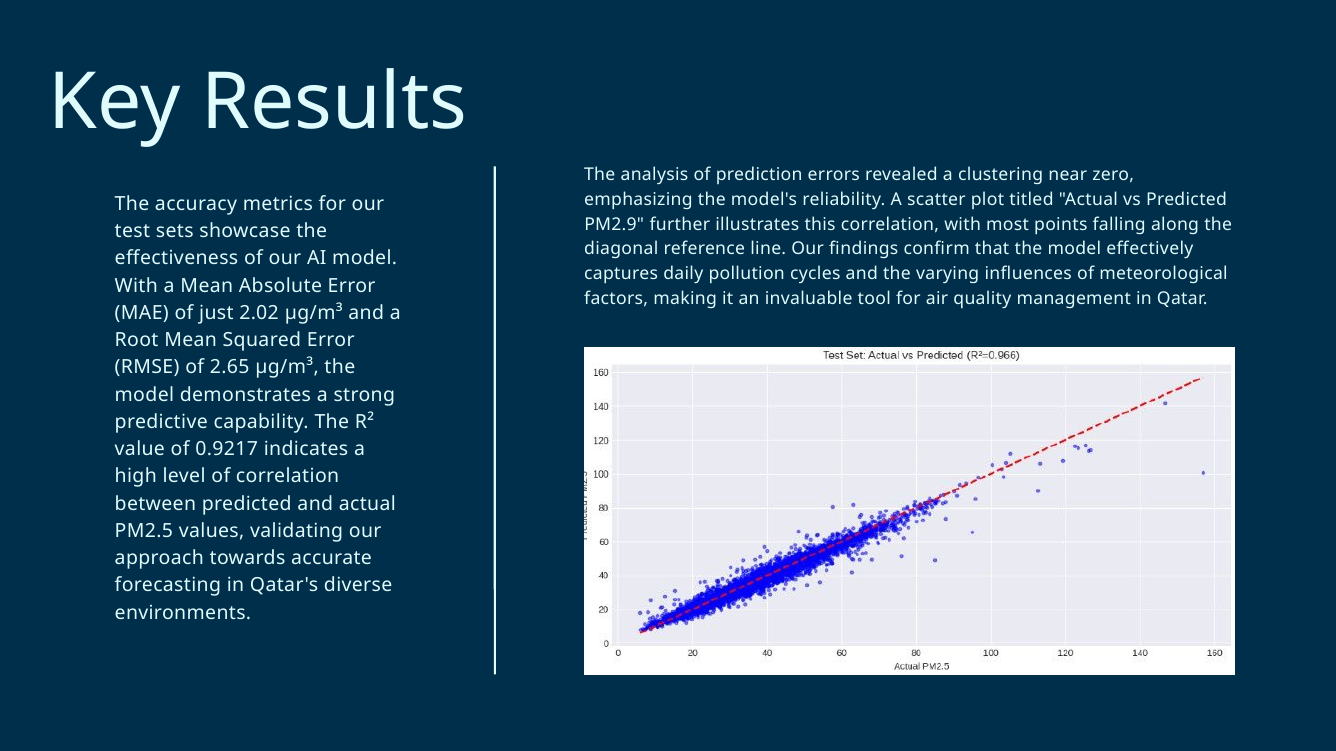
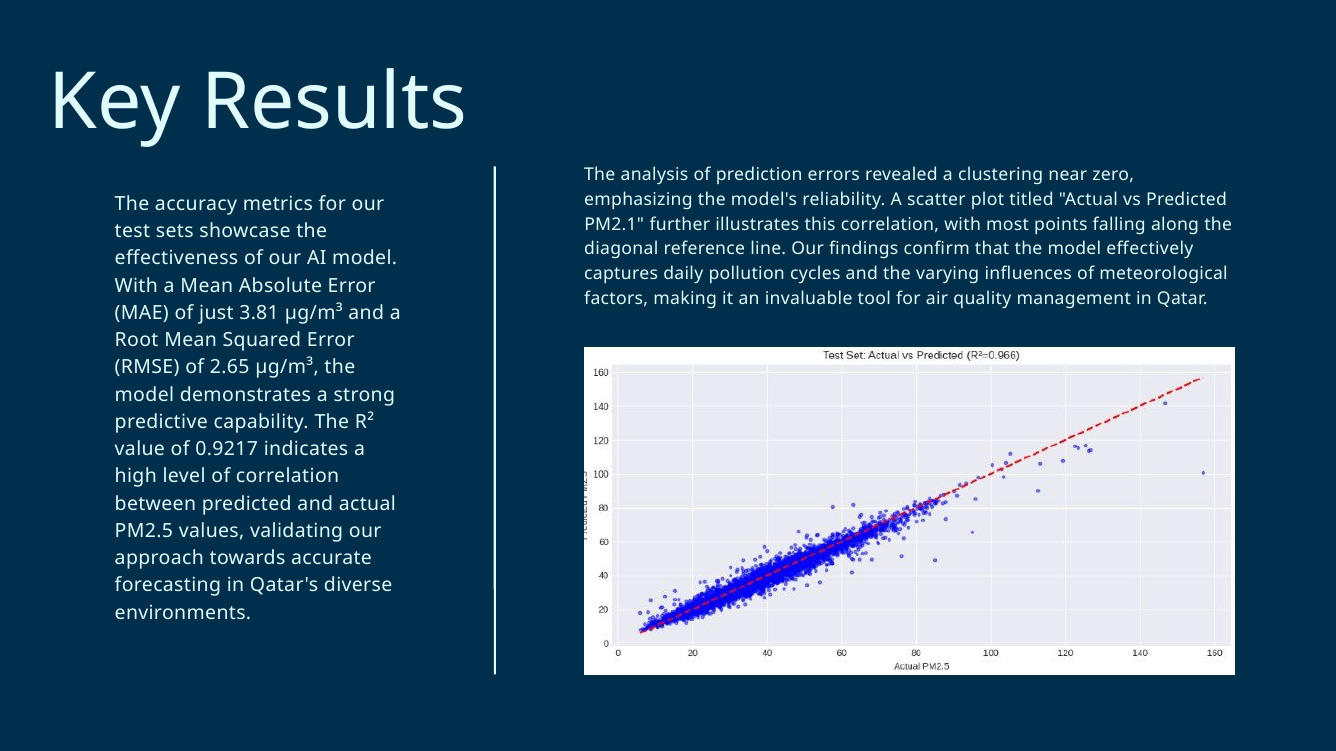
PM2.9: PM2.9 -> PM2.1 (614, 224)
2.02: 2.02 -> 3.81 (259, 313)
